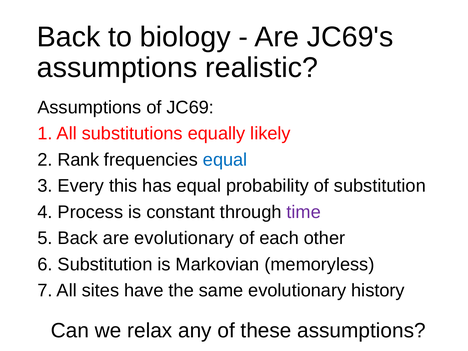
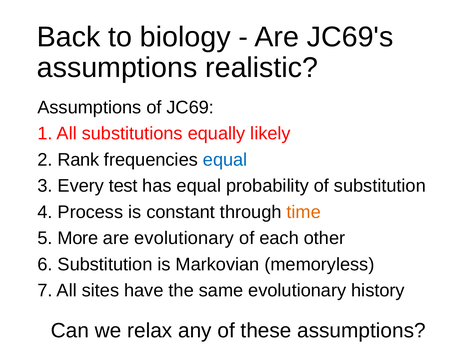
this: this -> test (123, 186)
time colour: purple -> orange (304, 212)
5 Back: Back -> More (78, 238)
